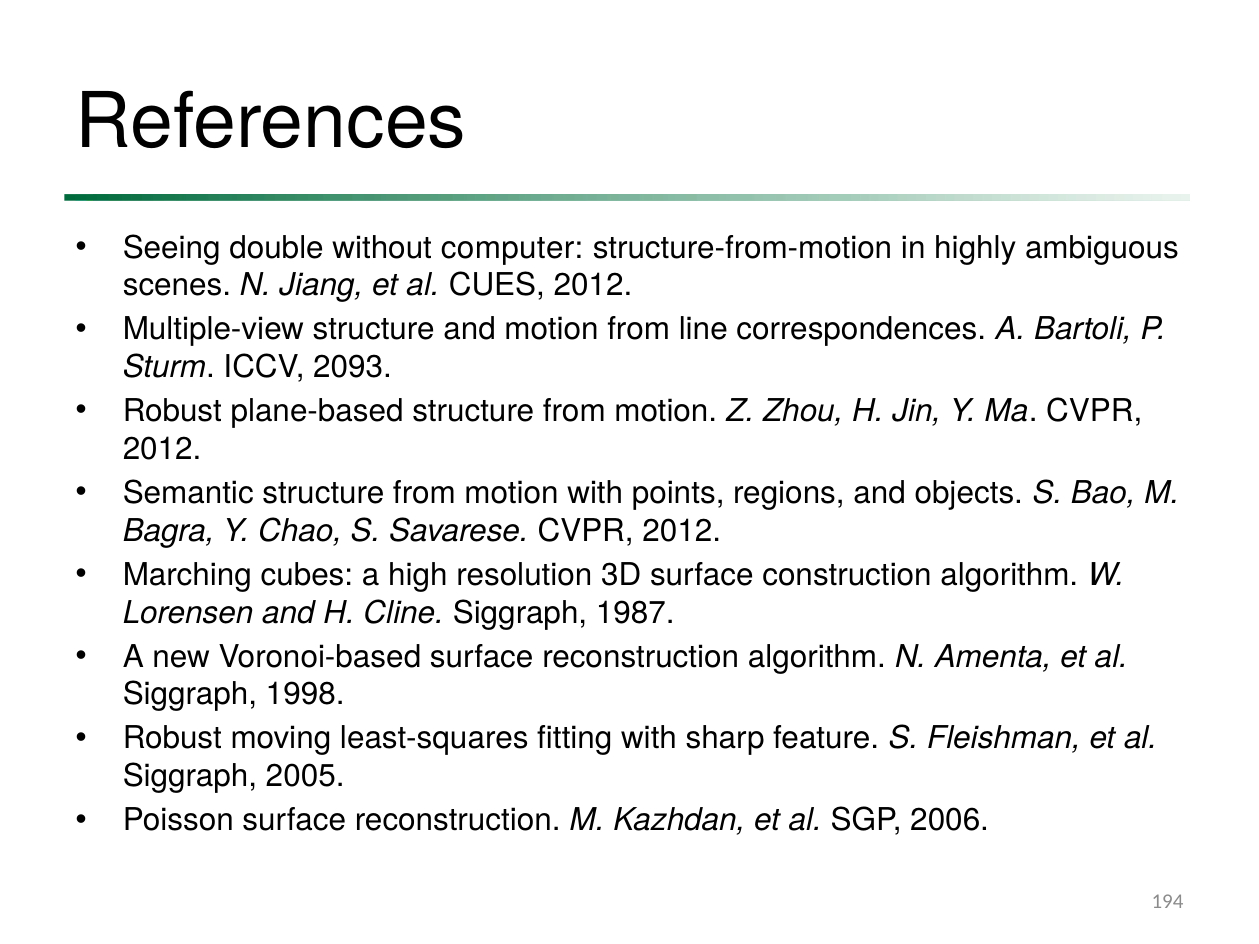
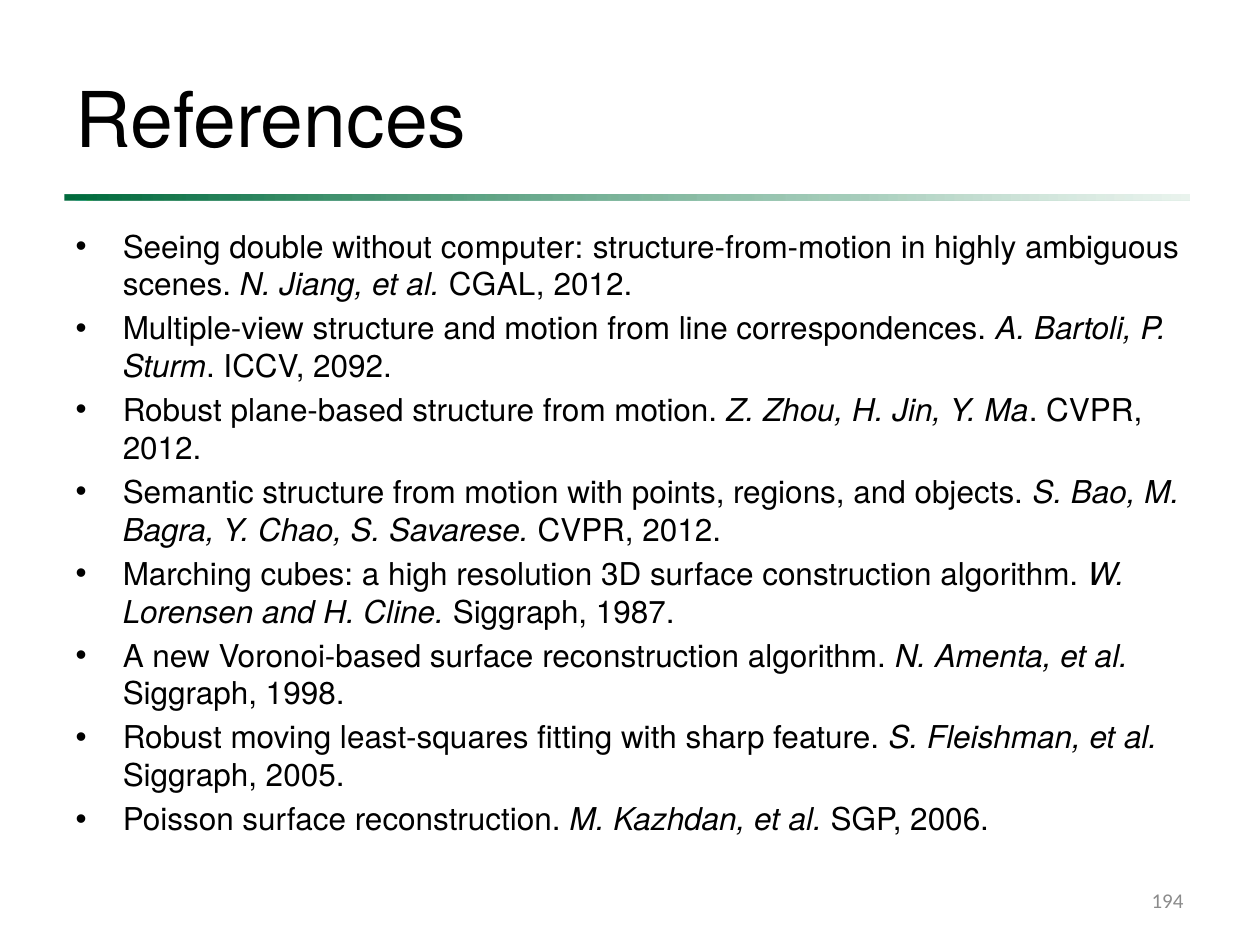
CUES: CUES -> CGAL (497, 285)
2093: 2093 -> 2092 (353, 367)
